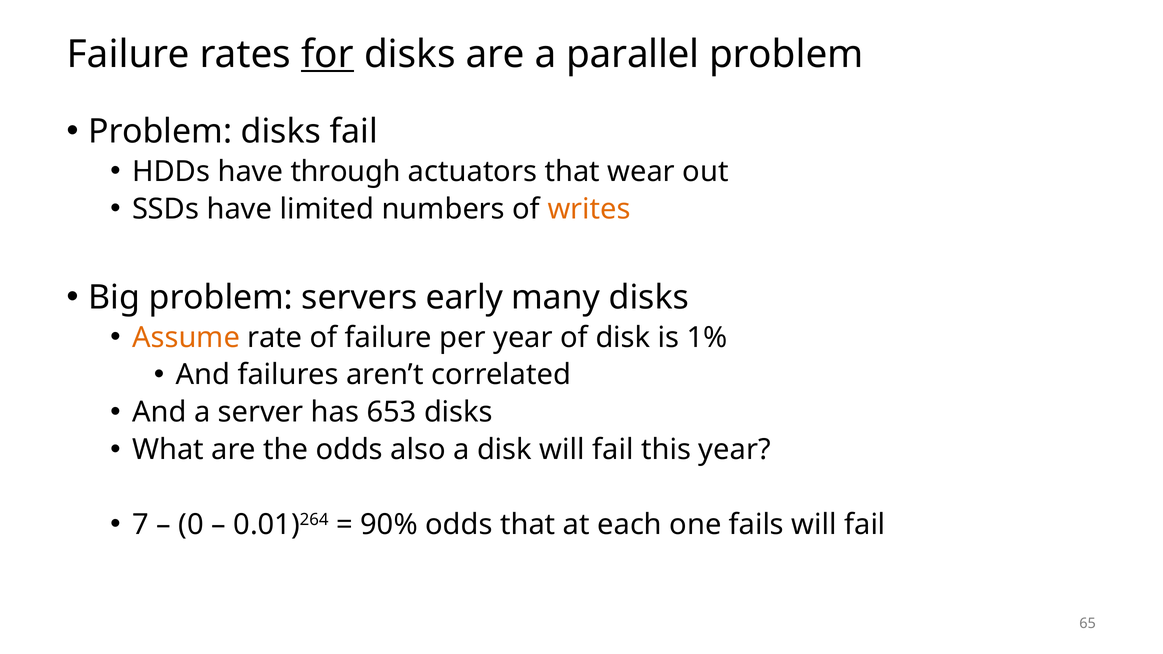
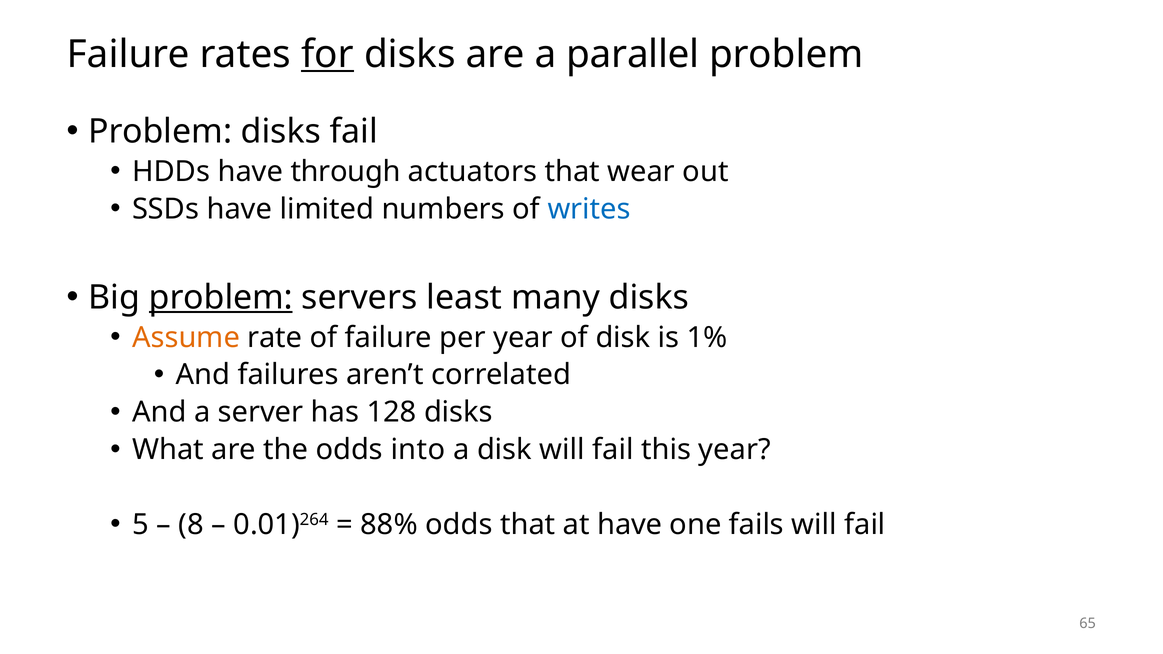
writes colour: orange -> blue (589, 209)
problem underline: none -> present (221, 297)
early: early -> least (464, 297)
653: 653 -> 128 (392, 412)
also: also -> into (418, 450)
7: 7 -> 5 (140, 525)
0: 0 -> 8 (191, 525)
90%: 90% -> 88% (389, 525)
at each: each -> have (630, 525)
